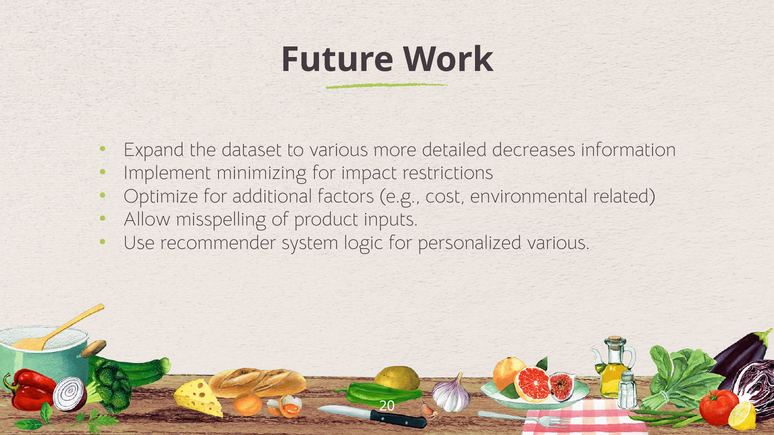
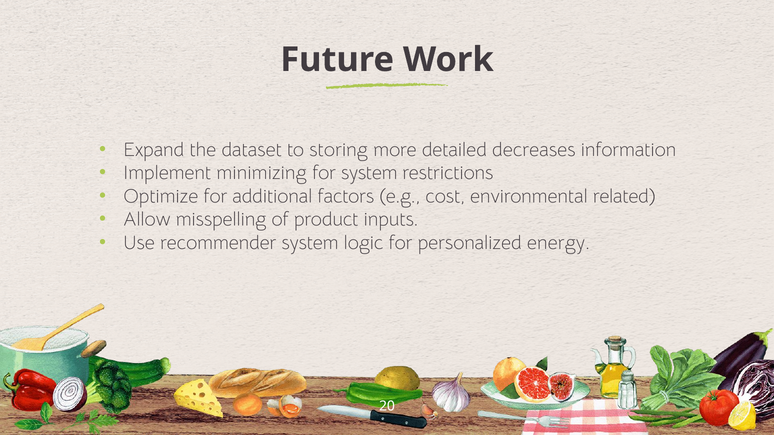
to various: various -> storing (339, 150)
for impact: impact -> system (369, 173)
personalized various: various -> energy (558, 243)
